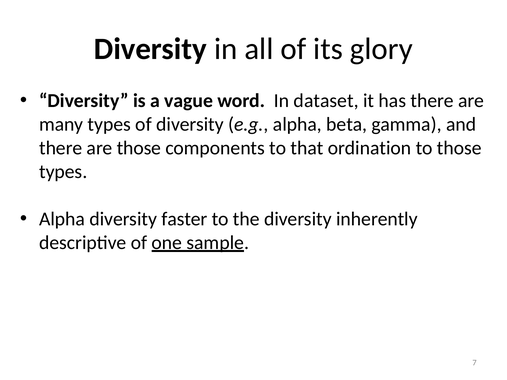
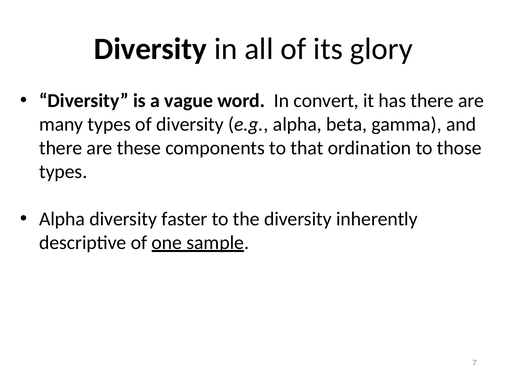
dataset: dataset -> convert (326, 101)
are those: those -> these (139, 148)
